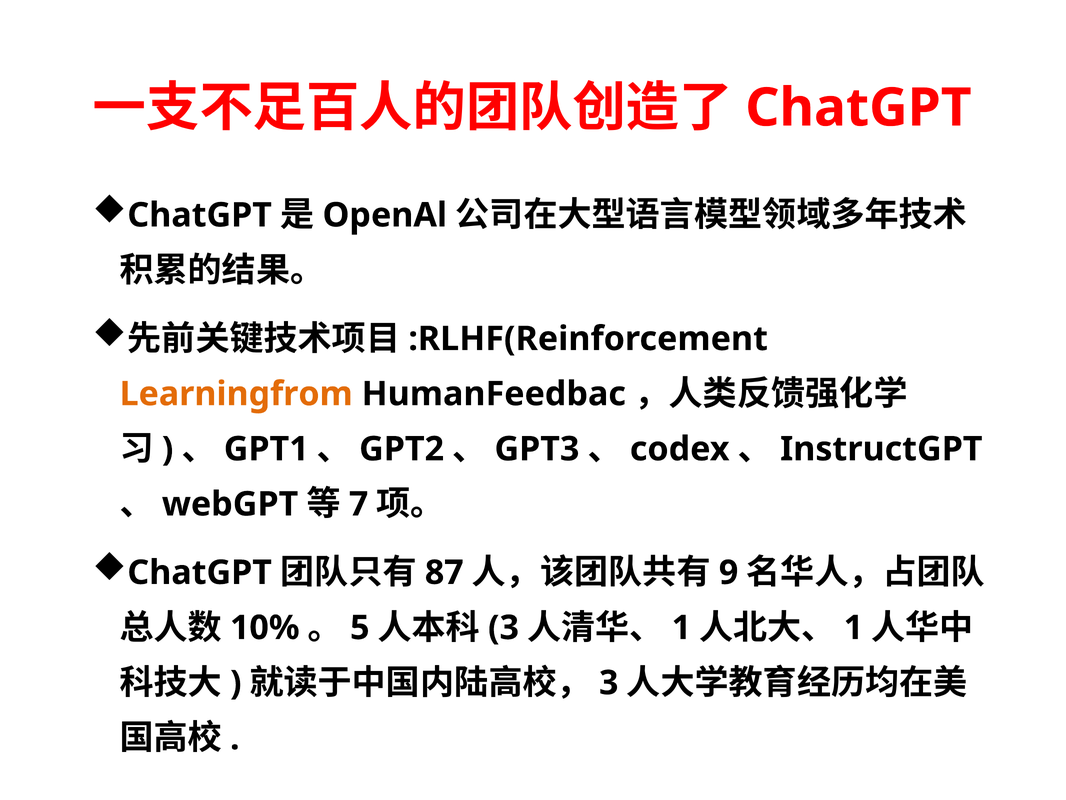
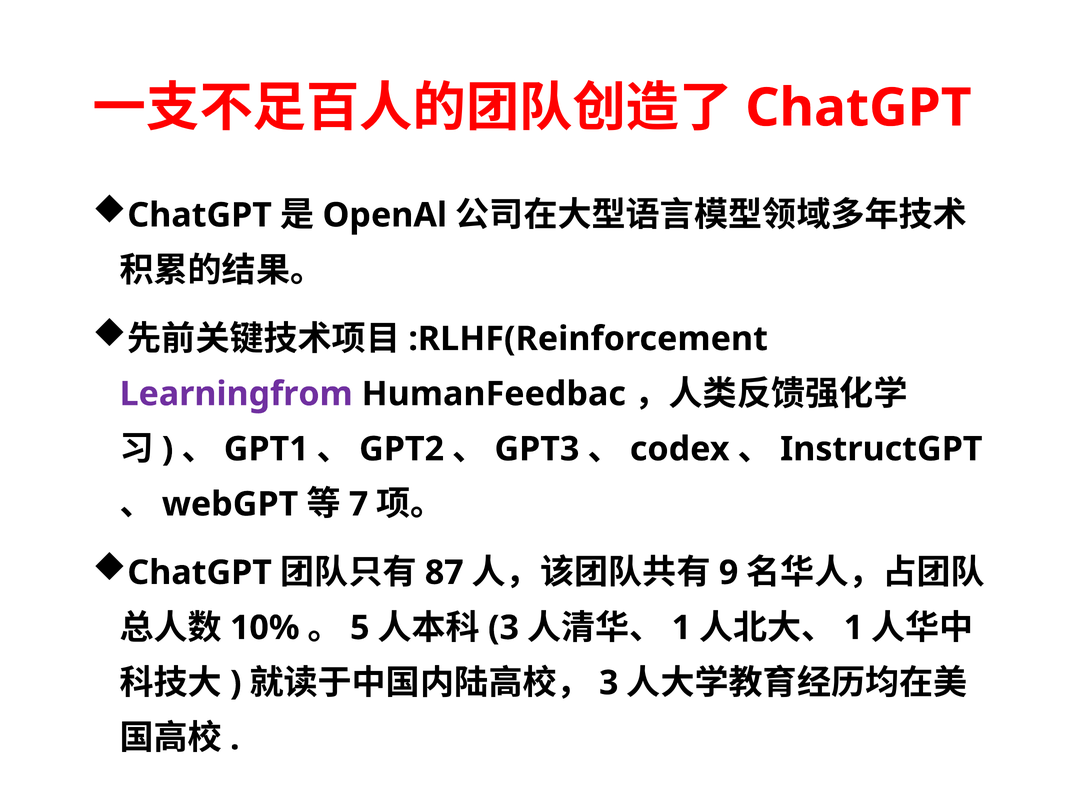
Learningfrom colour: orange -> purple (236, 394)
